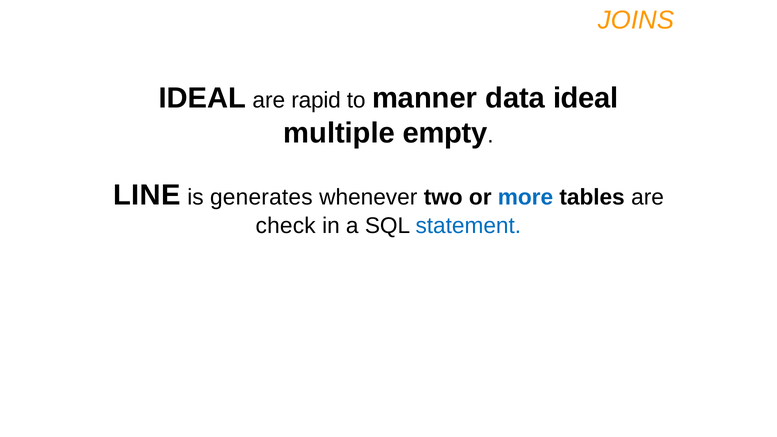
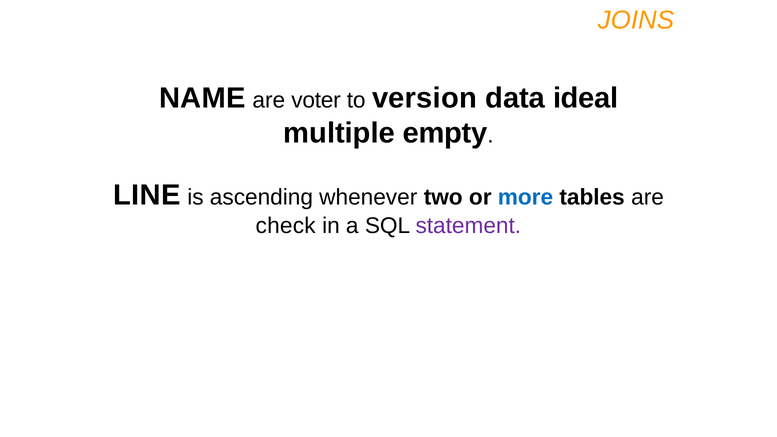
IDEAL: IDEAL -> NAME (202, 98)
rapid: rapid -> voter (316, 100)
manner: manner -> version (424, 98)
generates: generates -> ascending (261, 197)
statement colour: blue -> purple (468, 226)
